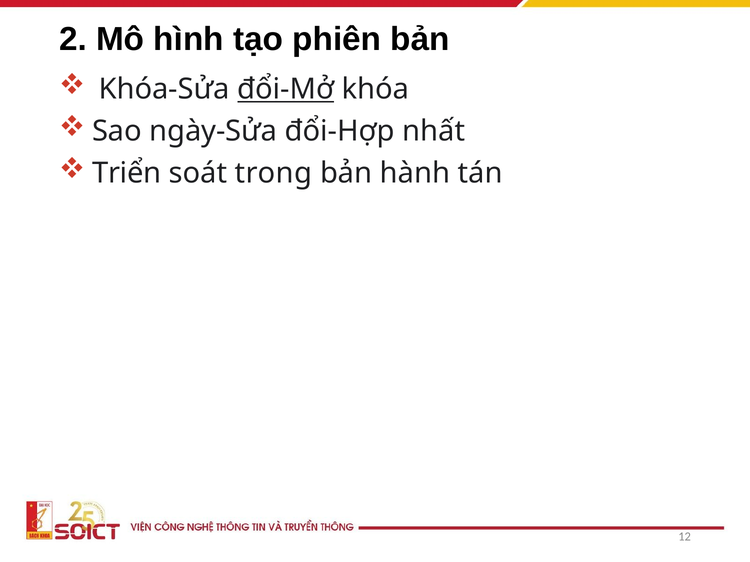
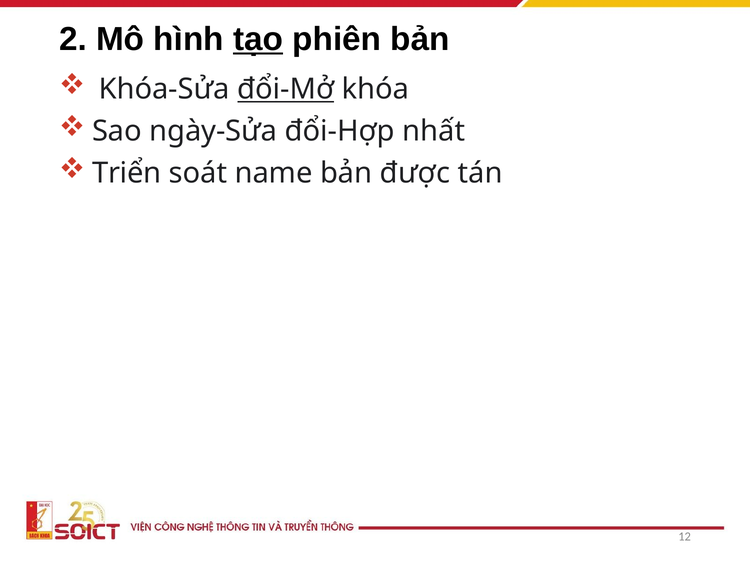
tạo underline: none -> present (258, 39)
trong: trong -> name (274, 173)
hành: hành -> được (415, 173)
